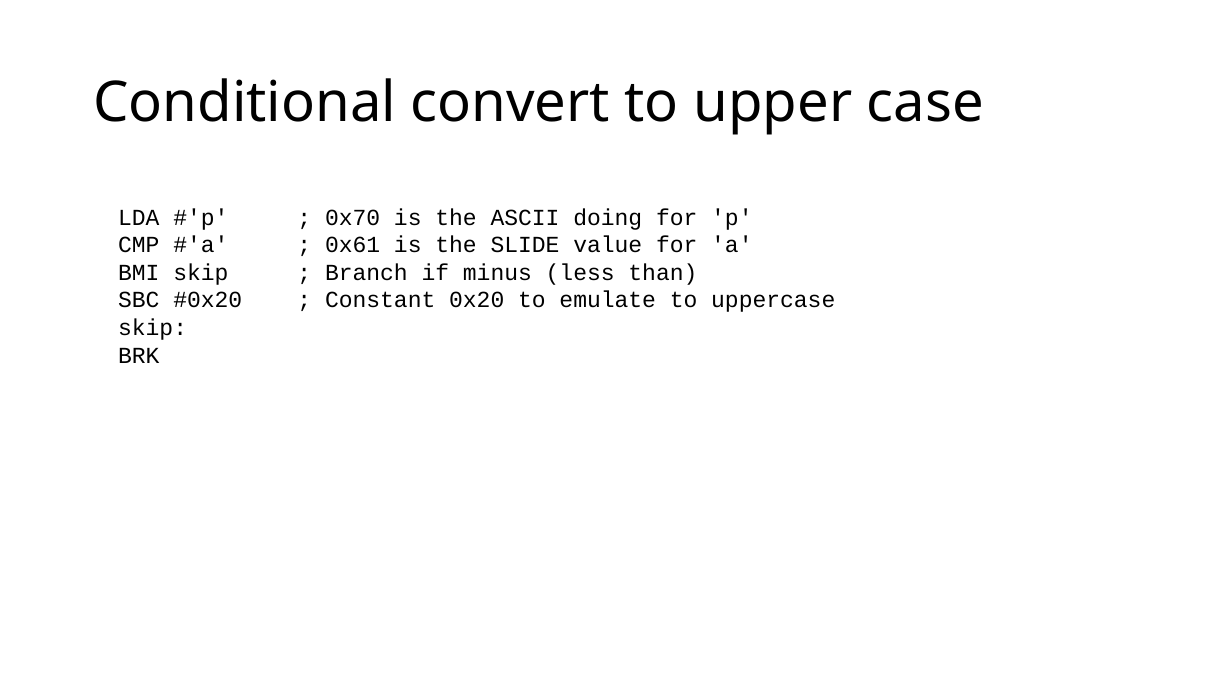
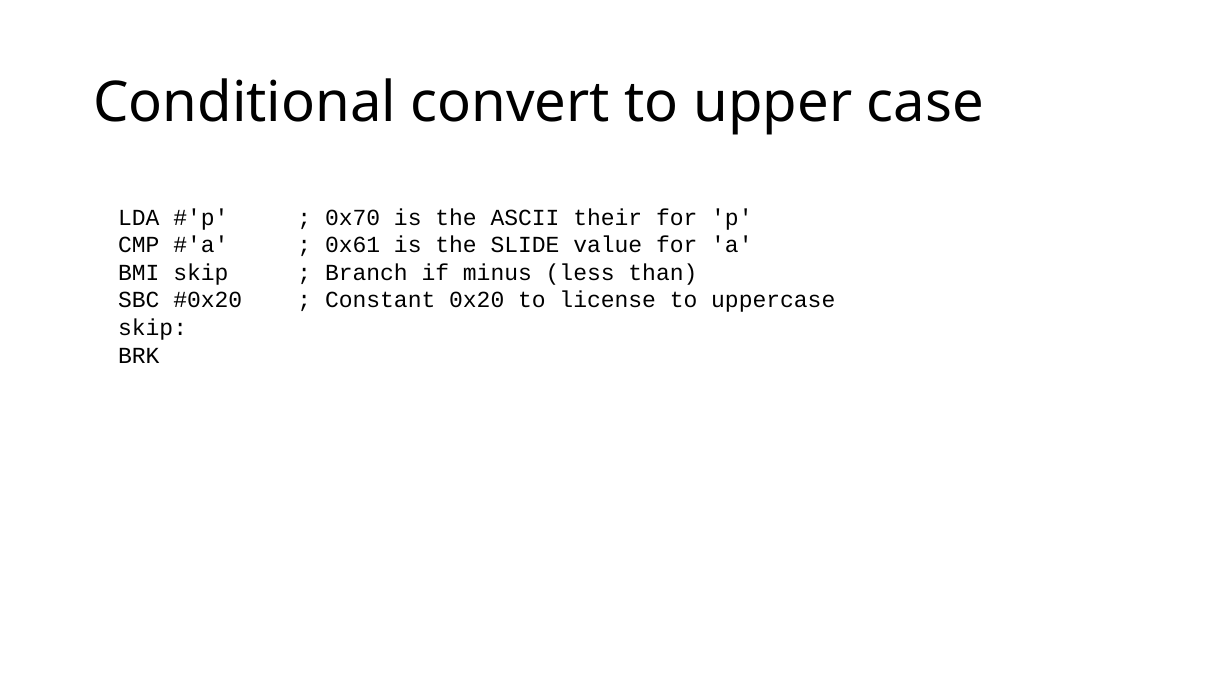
doing: doing -> their (608, 217)
emulate: emulate -> license (608, 300)
